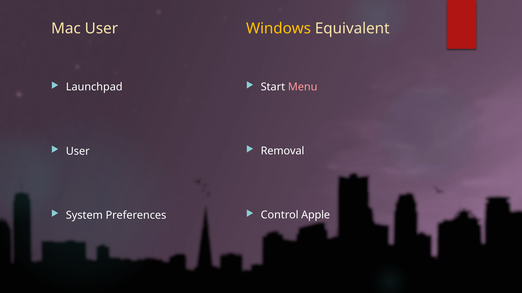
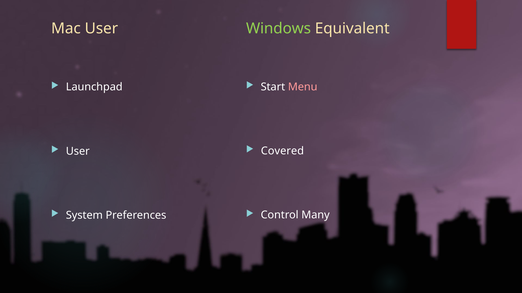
Windows colour: yellow -> light green (278, 29)
Removal: Removal -> Covered (282, 151)
Apple: Apple -> Many (316, 216)
